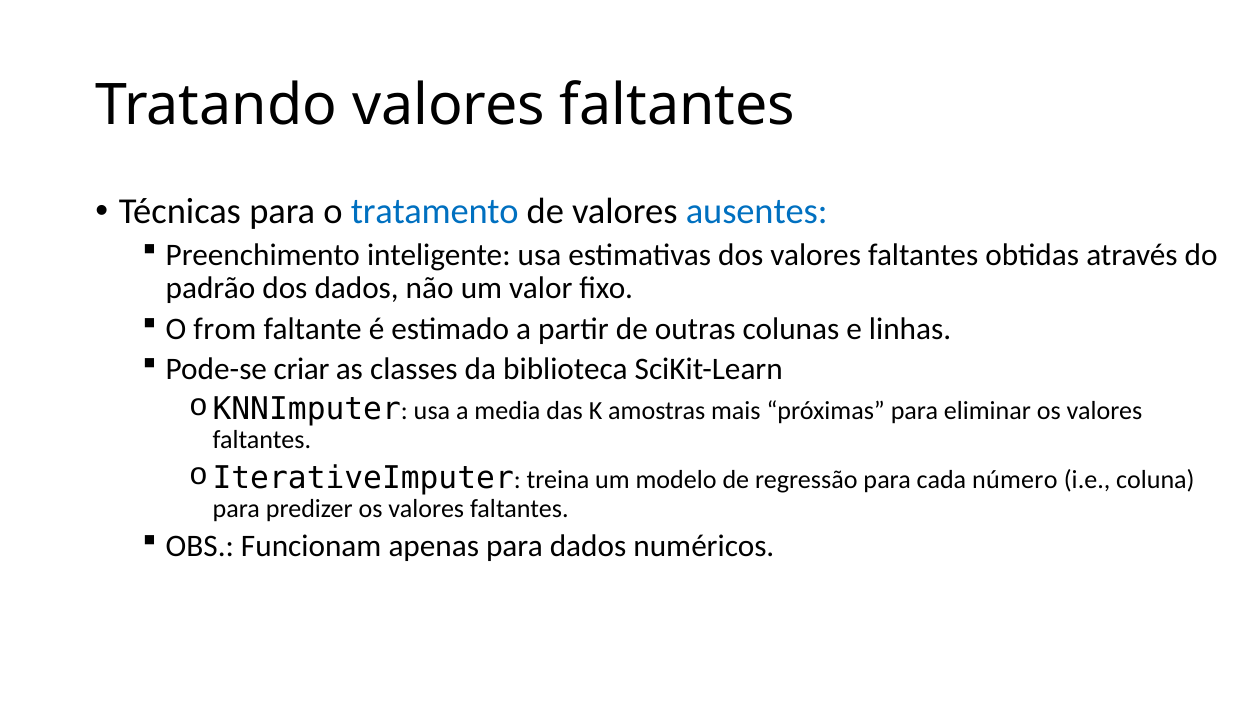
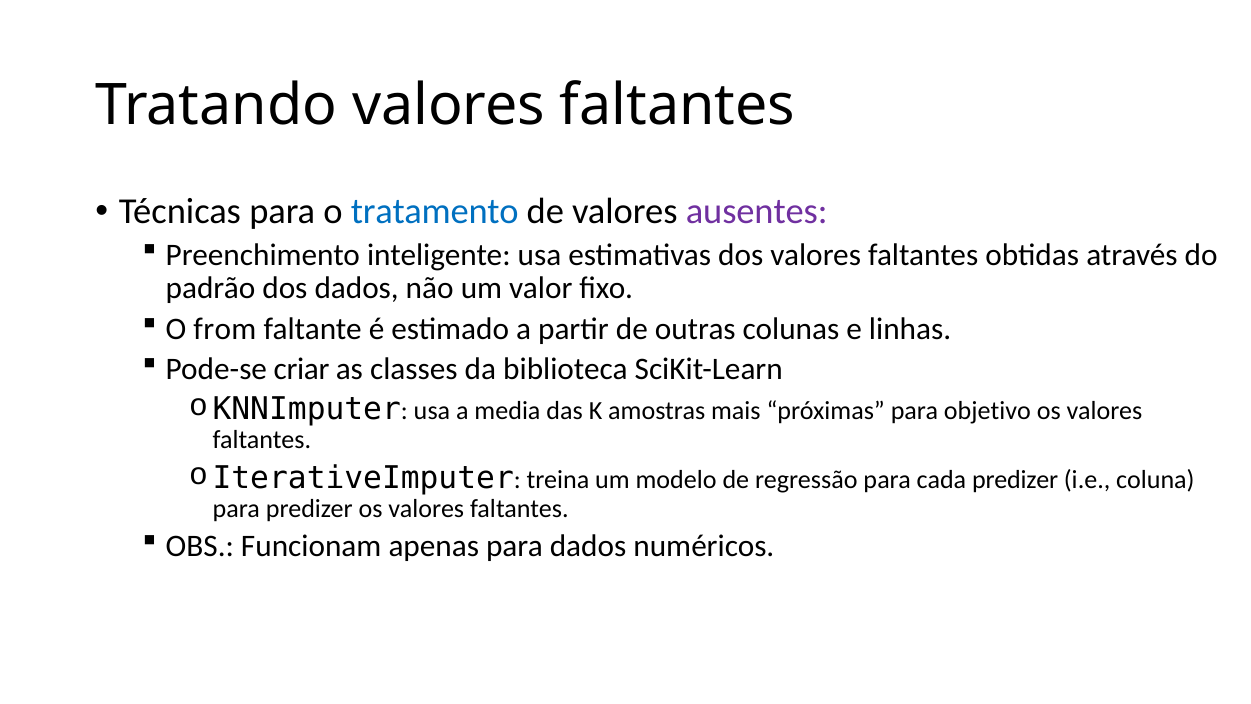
ausentes colour: blue -> purple (757, 211)
eliminar: eliminar -> objetivo (987, 411)
cada número: número -> predizer (1015, 479)
